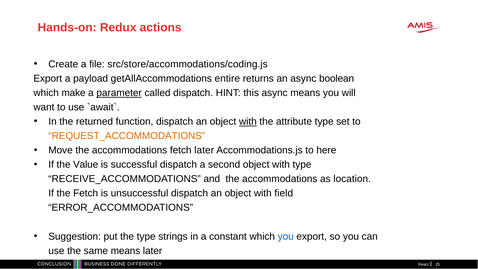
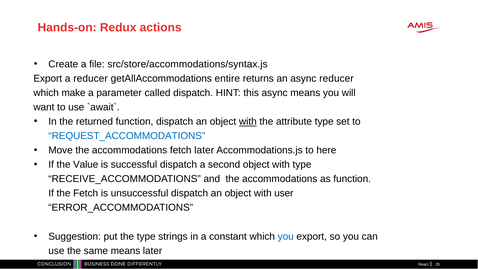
src/store/accommodations/coding.js: src/store/accommodations/coding.js -> src/store/accommodations/syntax.js (188, 64)
a payload: payload -> reducer (91, 79)
async boolean: boolean -> reducer (337, 79)
parameter underline: present -> none (119, 93)
REQUEST_ACCOMMODATIONS colour: orange -> blue (127, 136)
as location: location -> function (352, 179)
field: field -> user (284, 193)
